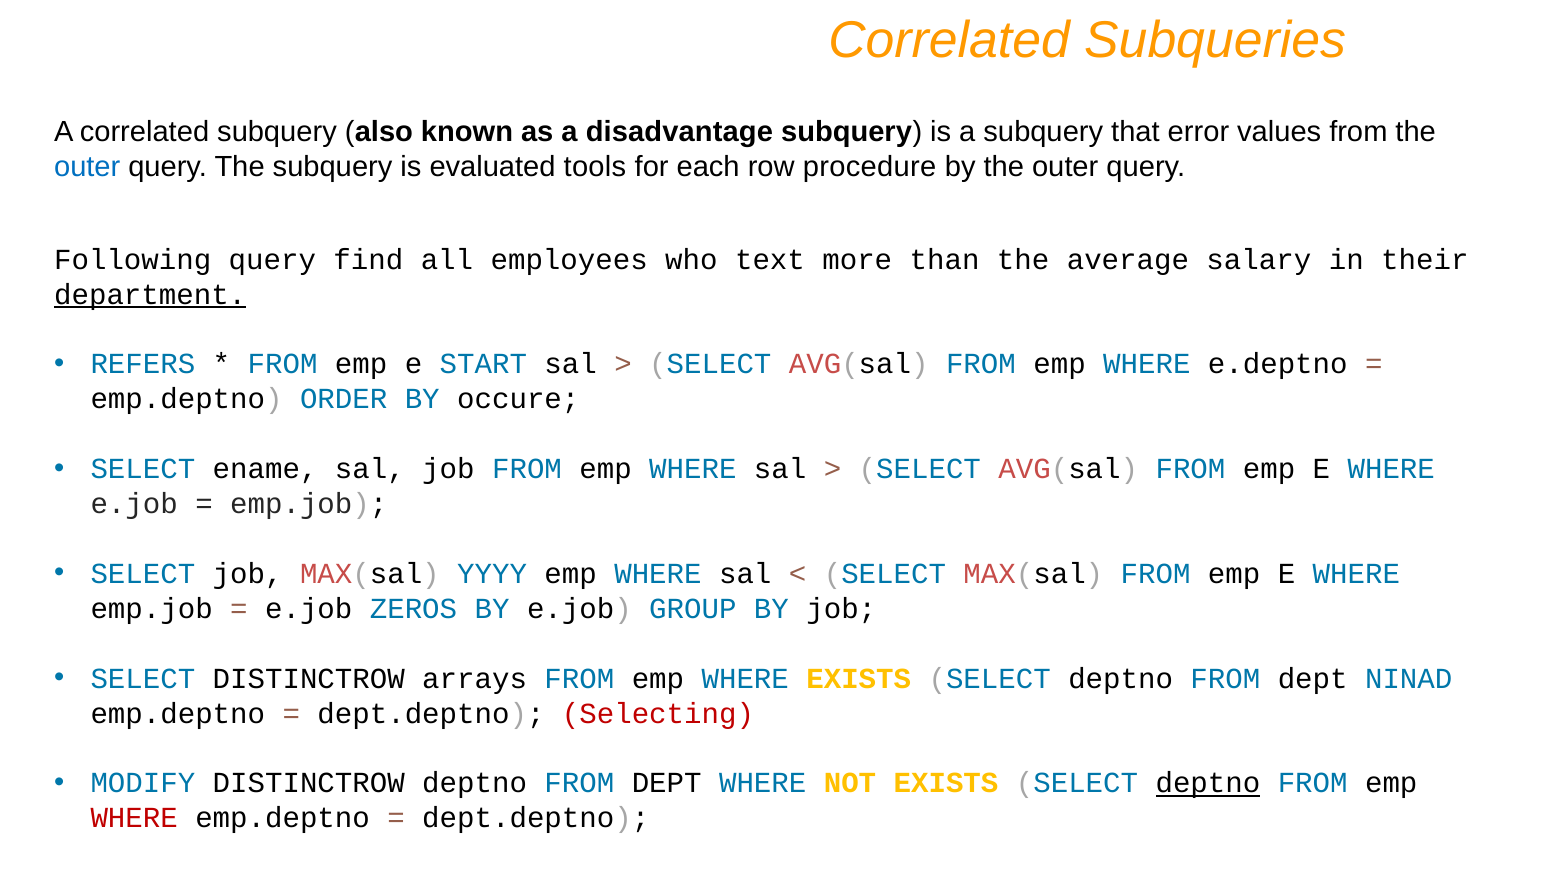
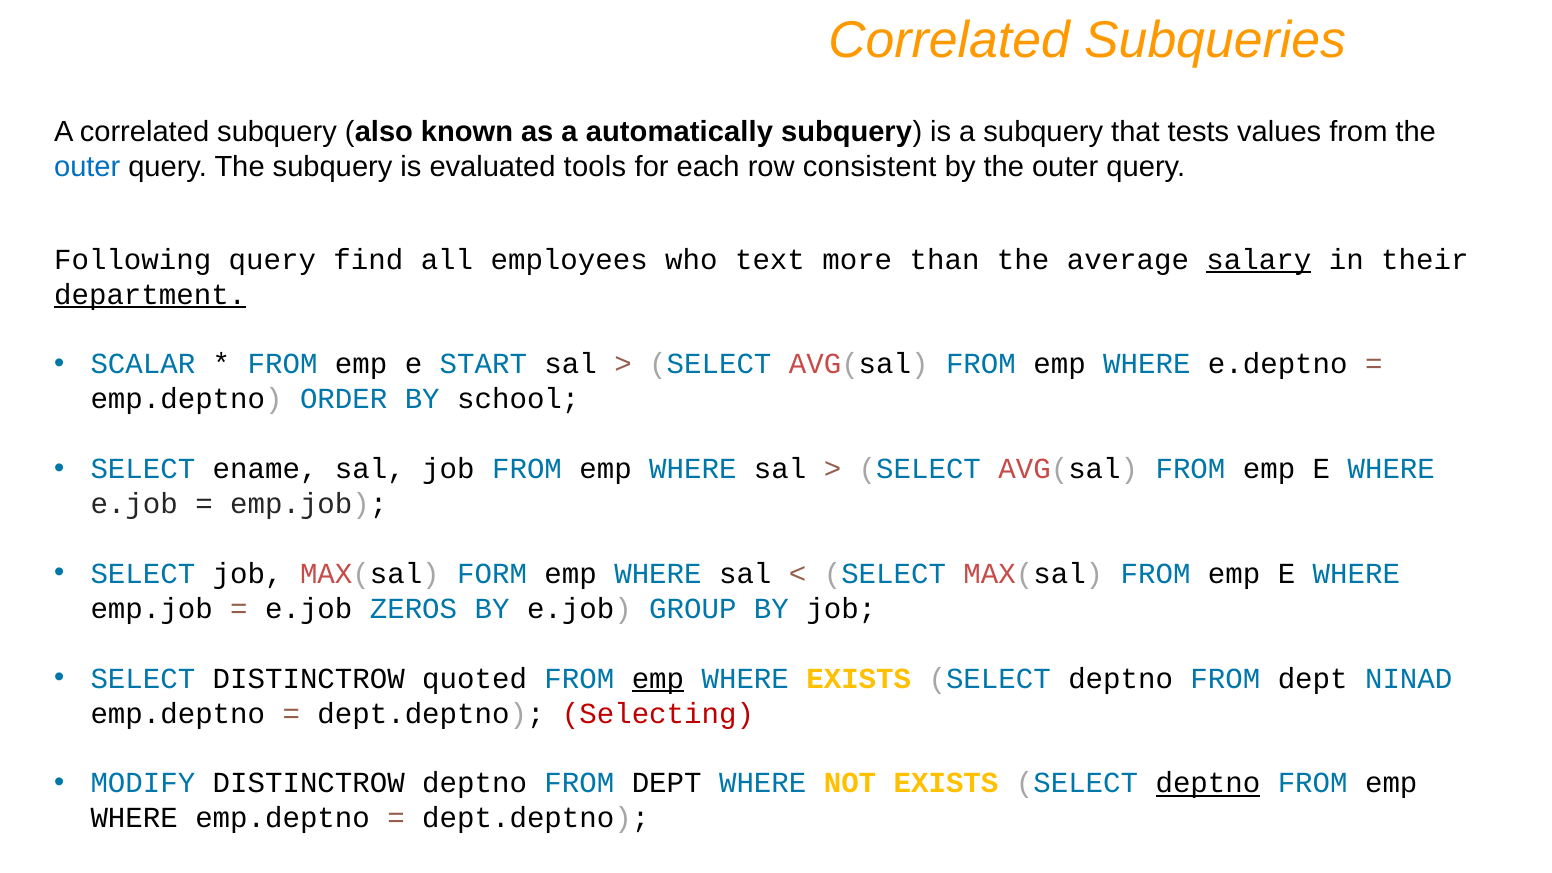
disadvantage: disadvantage -> automatically (679, 132)
error: error -> tests (1198, 132)
procedure: procedure -> consistent (870, 167)
salary underline: none -> present (1259, 260)
REFERS: REFERS -> SCALAR (143, 364)
occure: occure -> school (518, 399)
YYYY: YYYY -> FORM (492, 574)
arrays: arrays -> quoted (475, 679)
emp underline: none -> present (658, 679)
WHERE colour: red -> black (134, 818)
